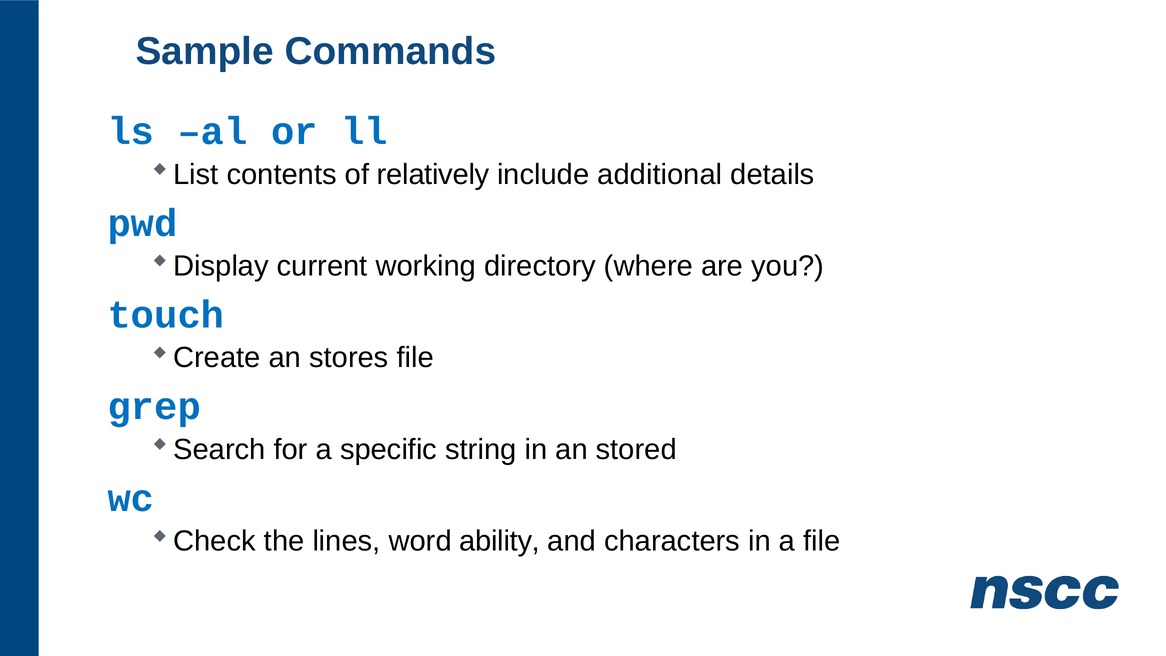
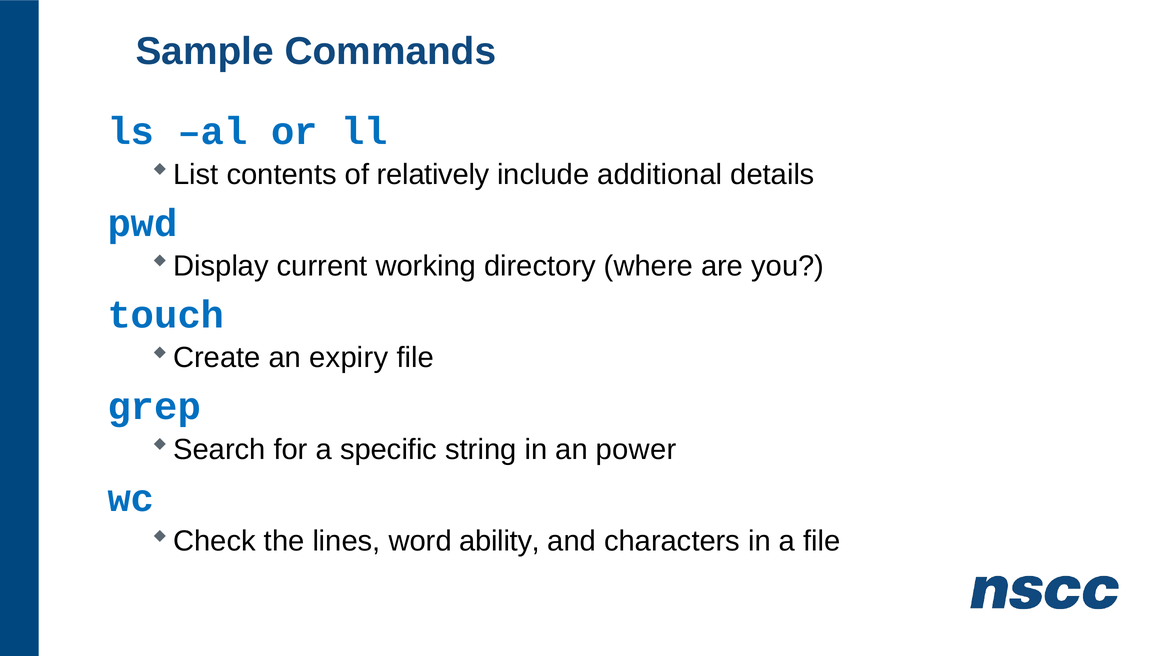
stores: stores -> expiry (349, 358)
stored: stored -> power (636, 449)
